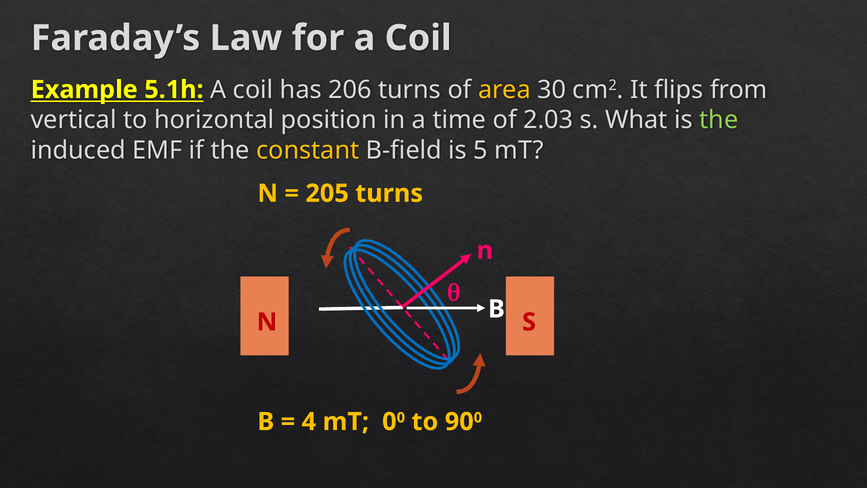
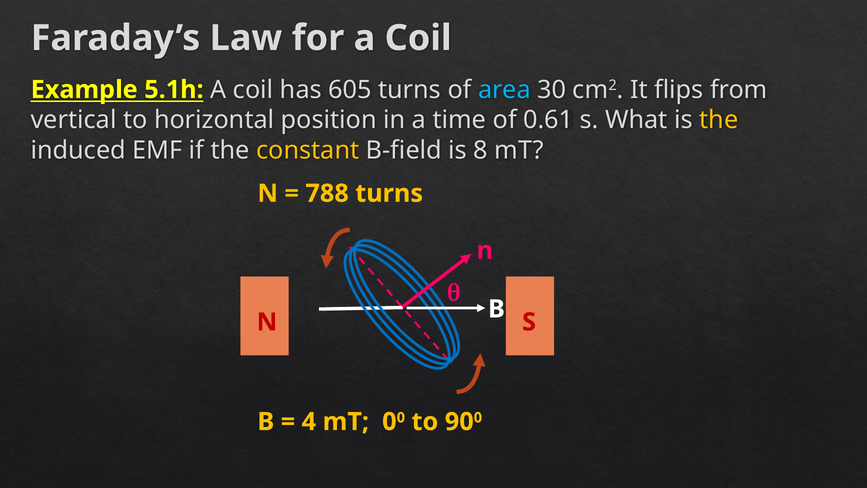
206: 206 -> 605 (350, 90)
area colour: yellow -> light blue (504, 90)
2.03: 2.03 -> 0.61 (548, 120)
the colour: light green -> yellow (719, 120)
5: 5 -> 8 (481, 150)
205: 205 -> 788 (327, 193)
